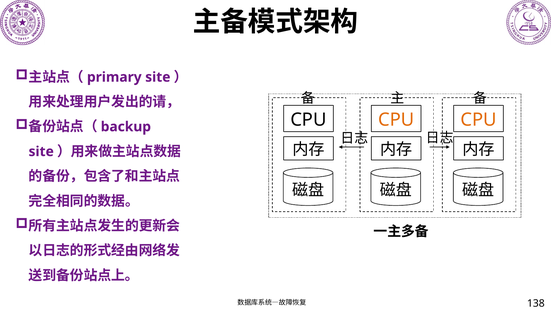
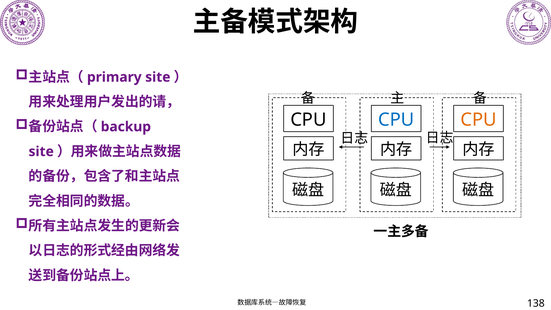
CPU colour: orange -> blue (396, 120)
